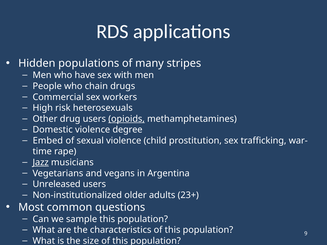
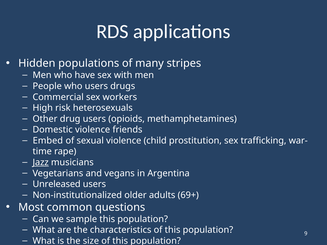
who chain: chain -> users (96, 86)
opioids underline: present -> none (127, 119)
degree: degree -> friends (127, 130)
23+: 23+ -> 69+ (188, 195)
